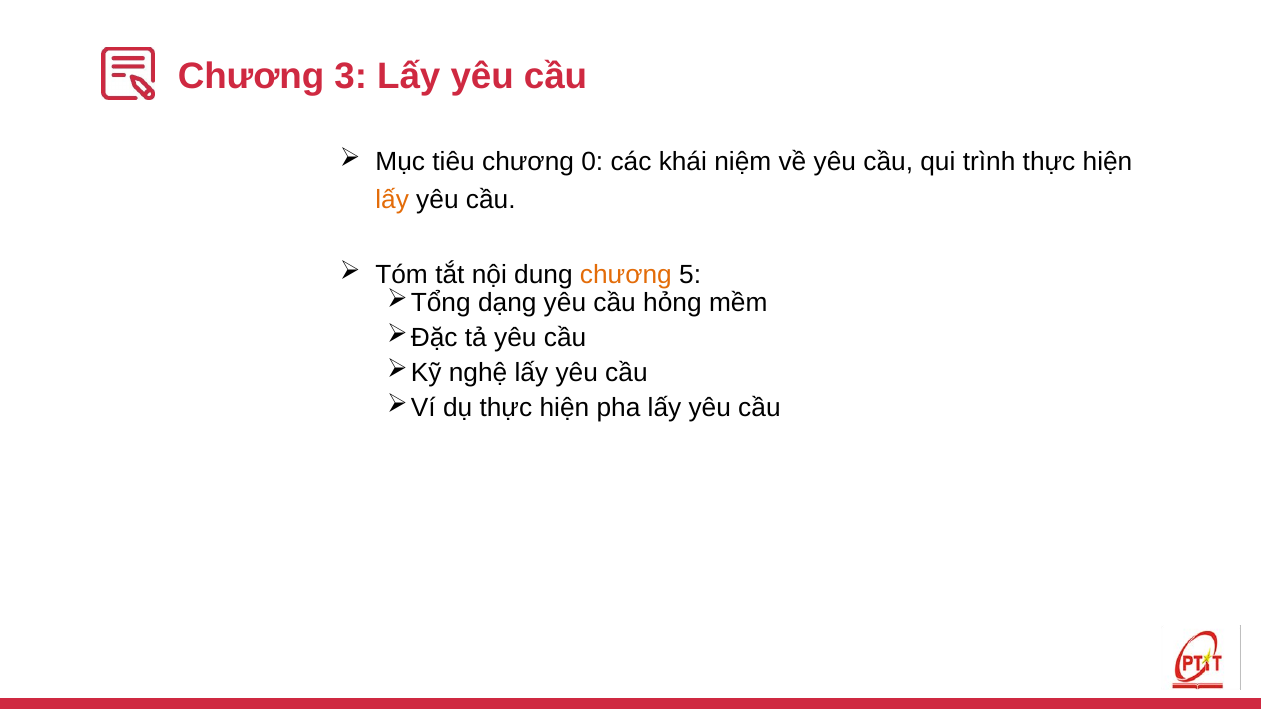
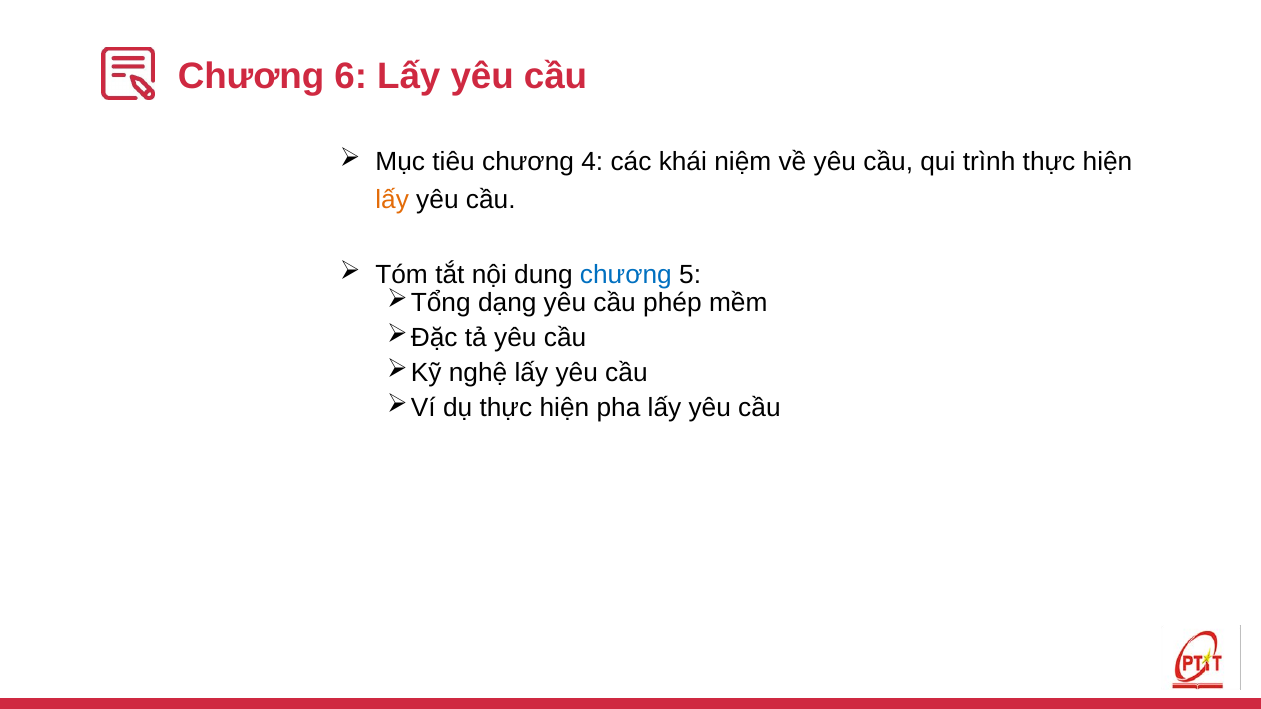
3: 3 -> 6 (351, 76)
0: 0 -> 4 (592, 162)
chương colour: orange -> blue (626, 275)
hỏng: hỏng -> phép (672, 303)
